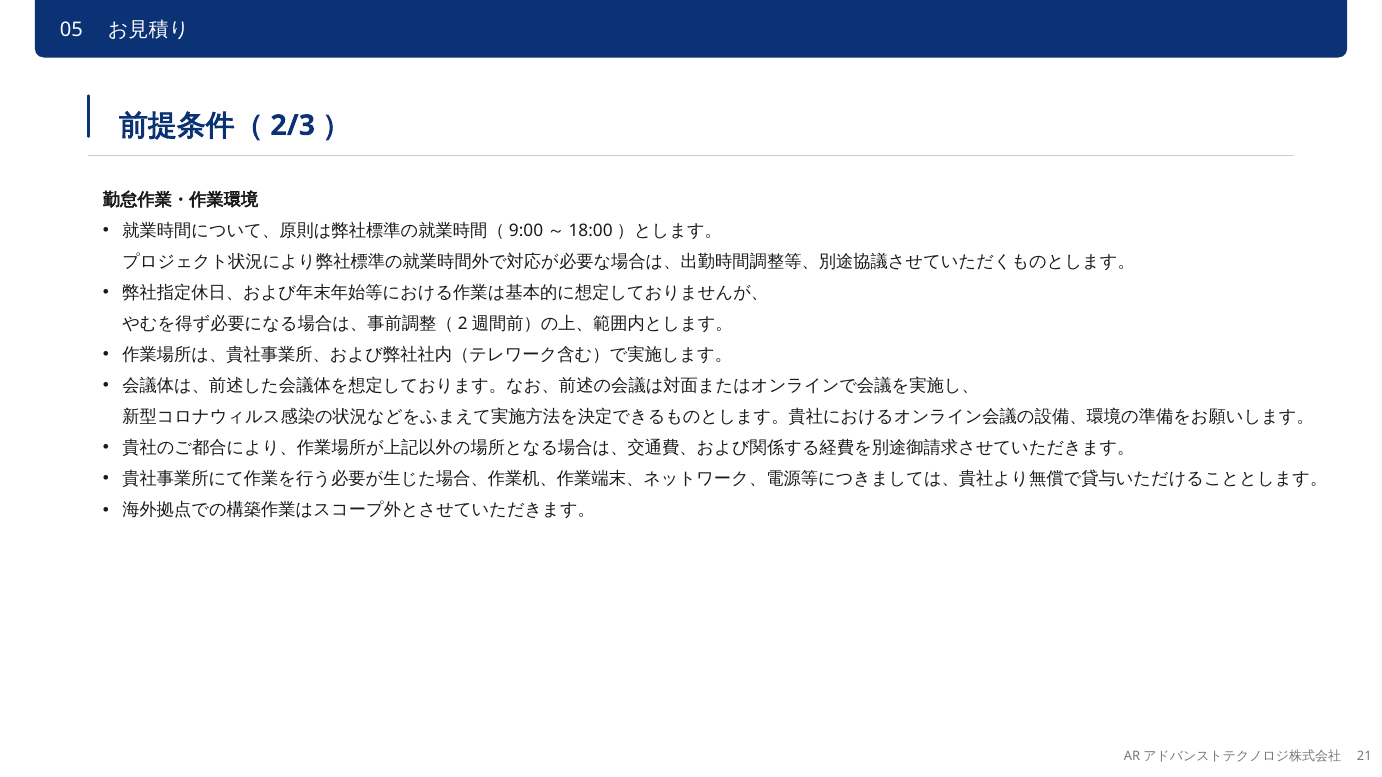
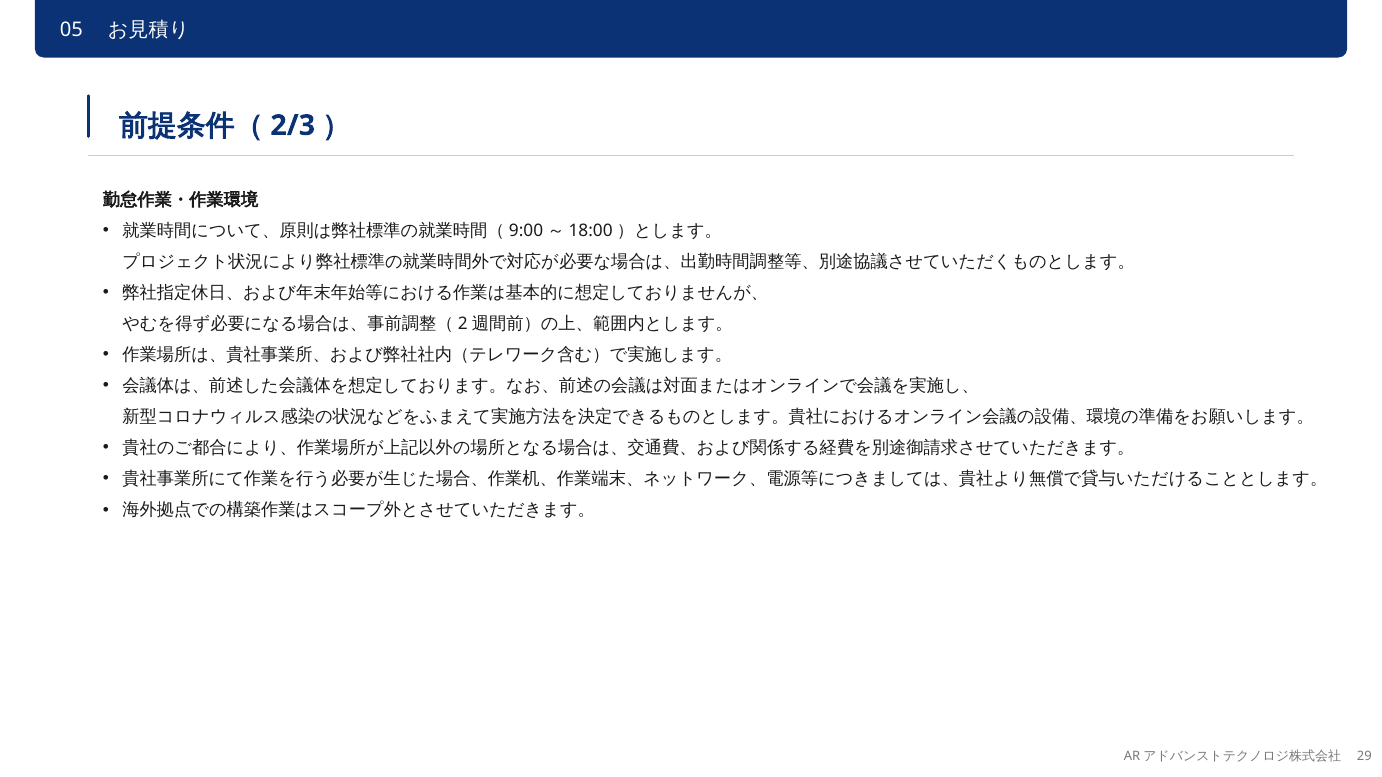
21: 21 -> 29 (1364, 757)
